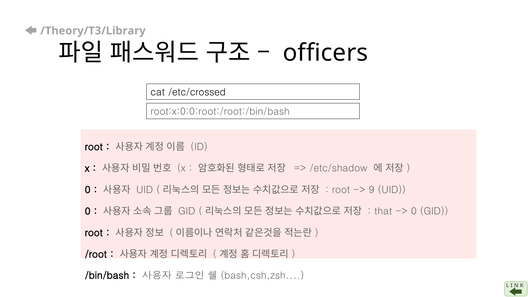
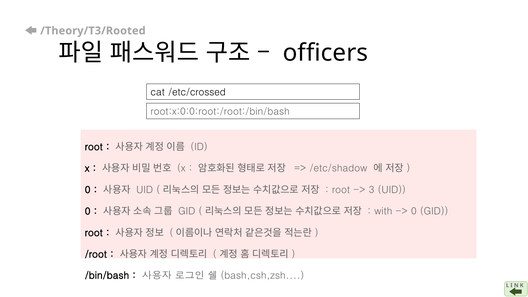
/Theory/T3/Library: /Theory/T3/Library -> /Theory/T3/Rooted (93, 31)
9: 9 -> 3 (372, 190)
that: that -> with (383, 211)
